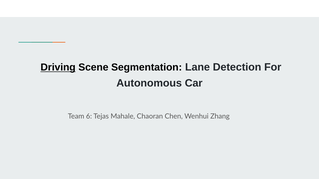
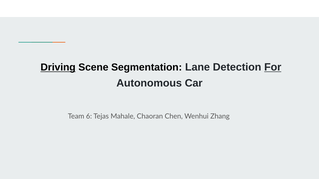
For underline: none -> present (273, 67)
